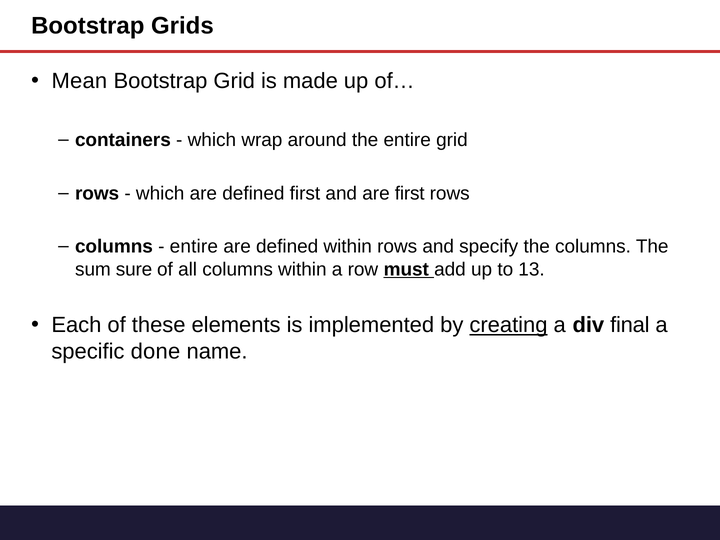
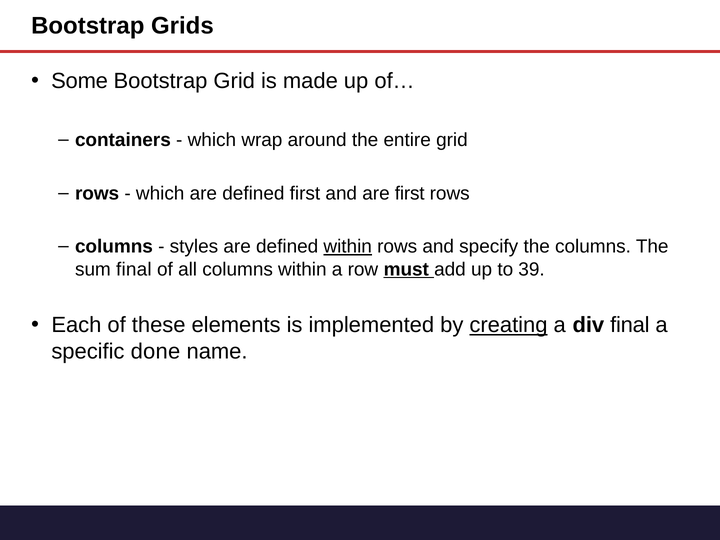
Mean: Mean -> Some (80, 81)
entire: entire -> styles (194, 247)
within underline: none -> present (348, 247)
sum sure: sure -> final (134, 269)
13: 13 -> 39 (532, 269)
